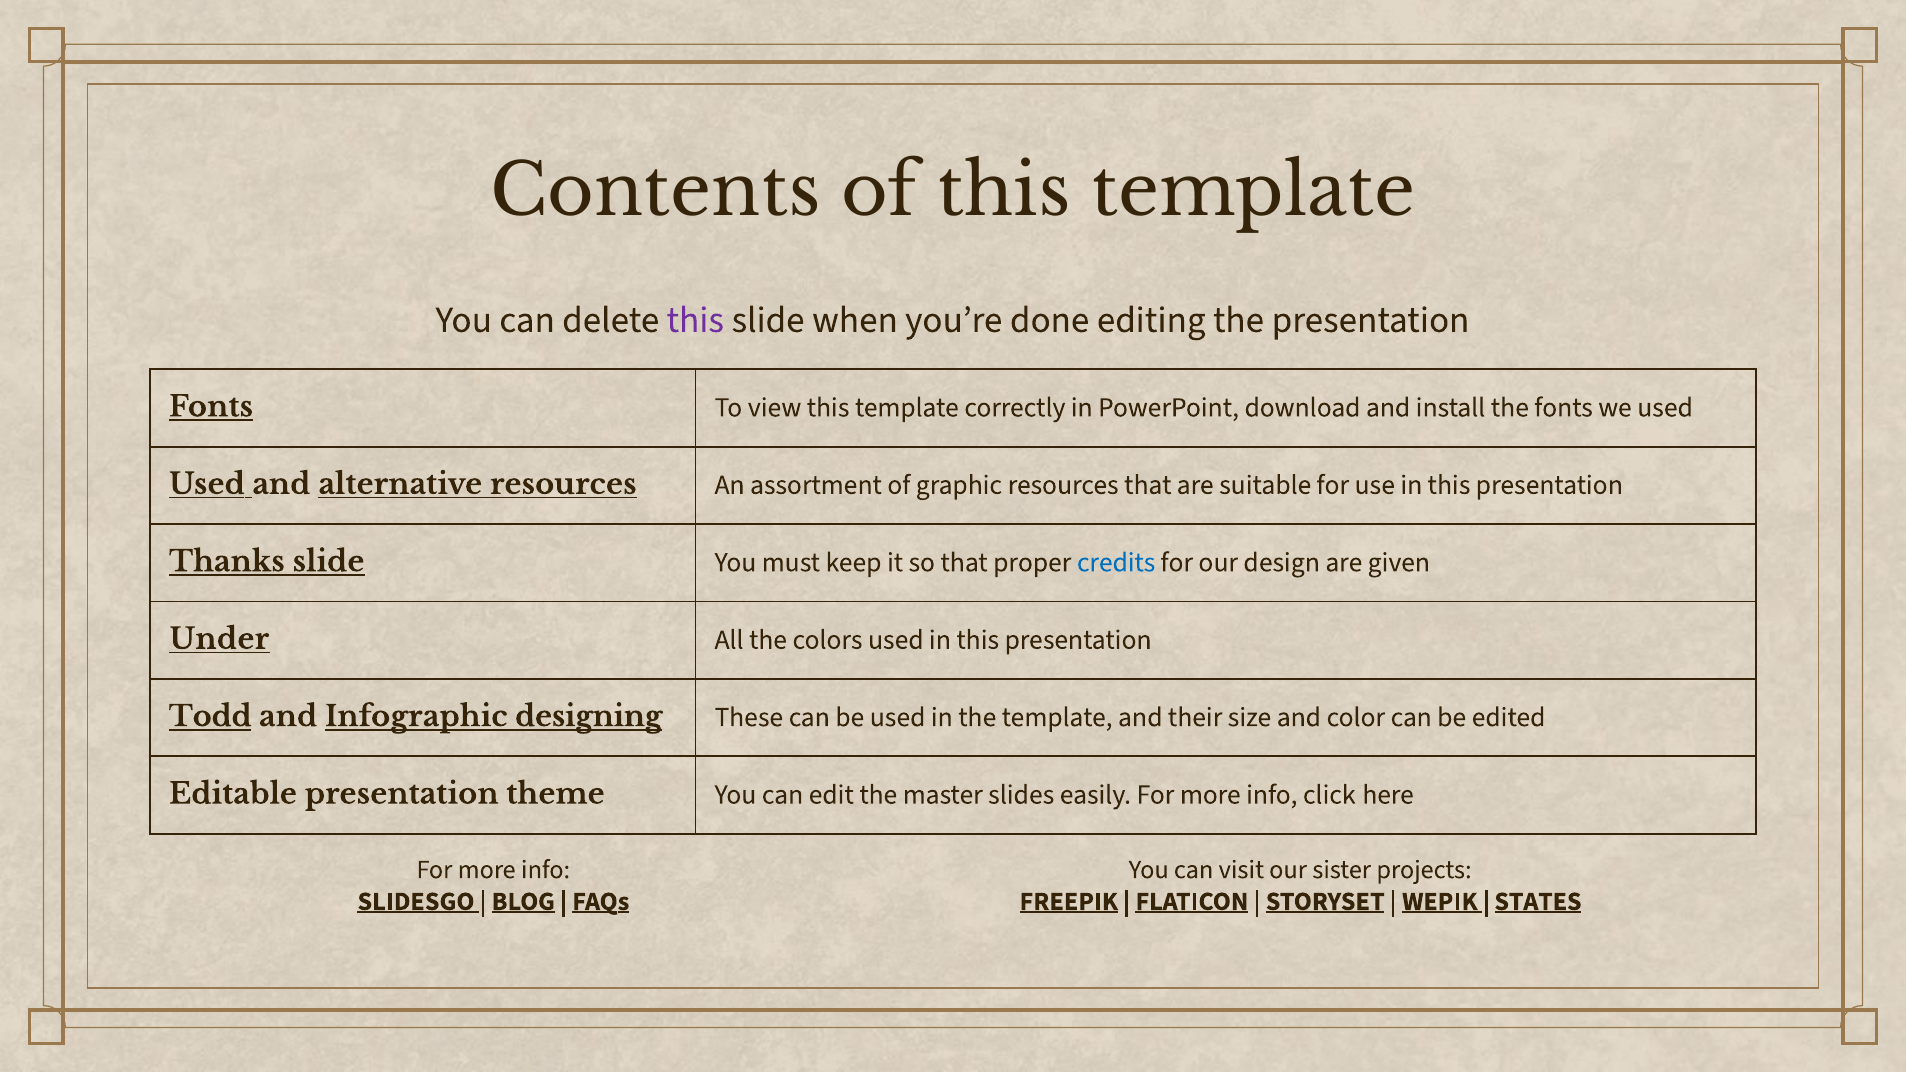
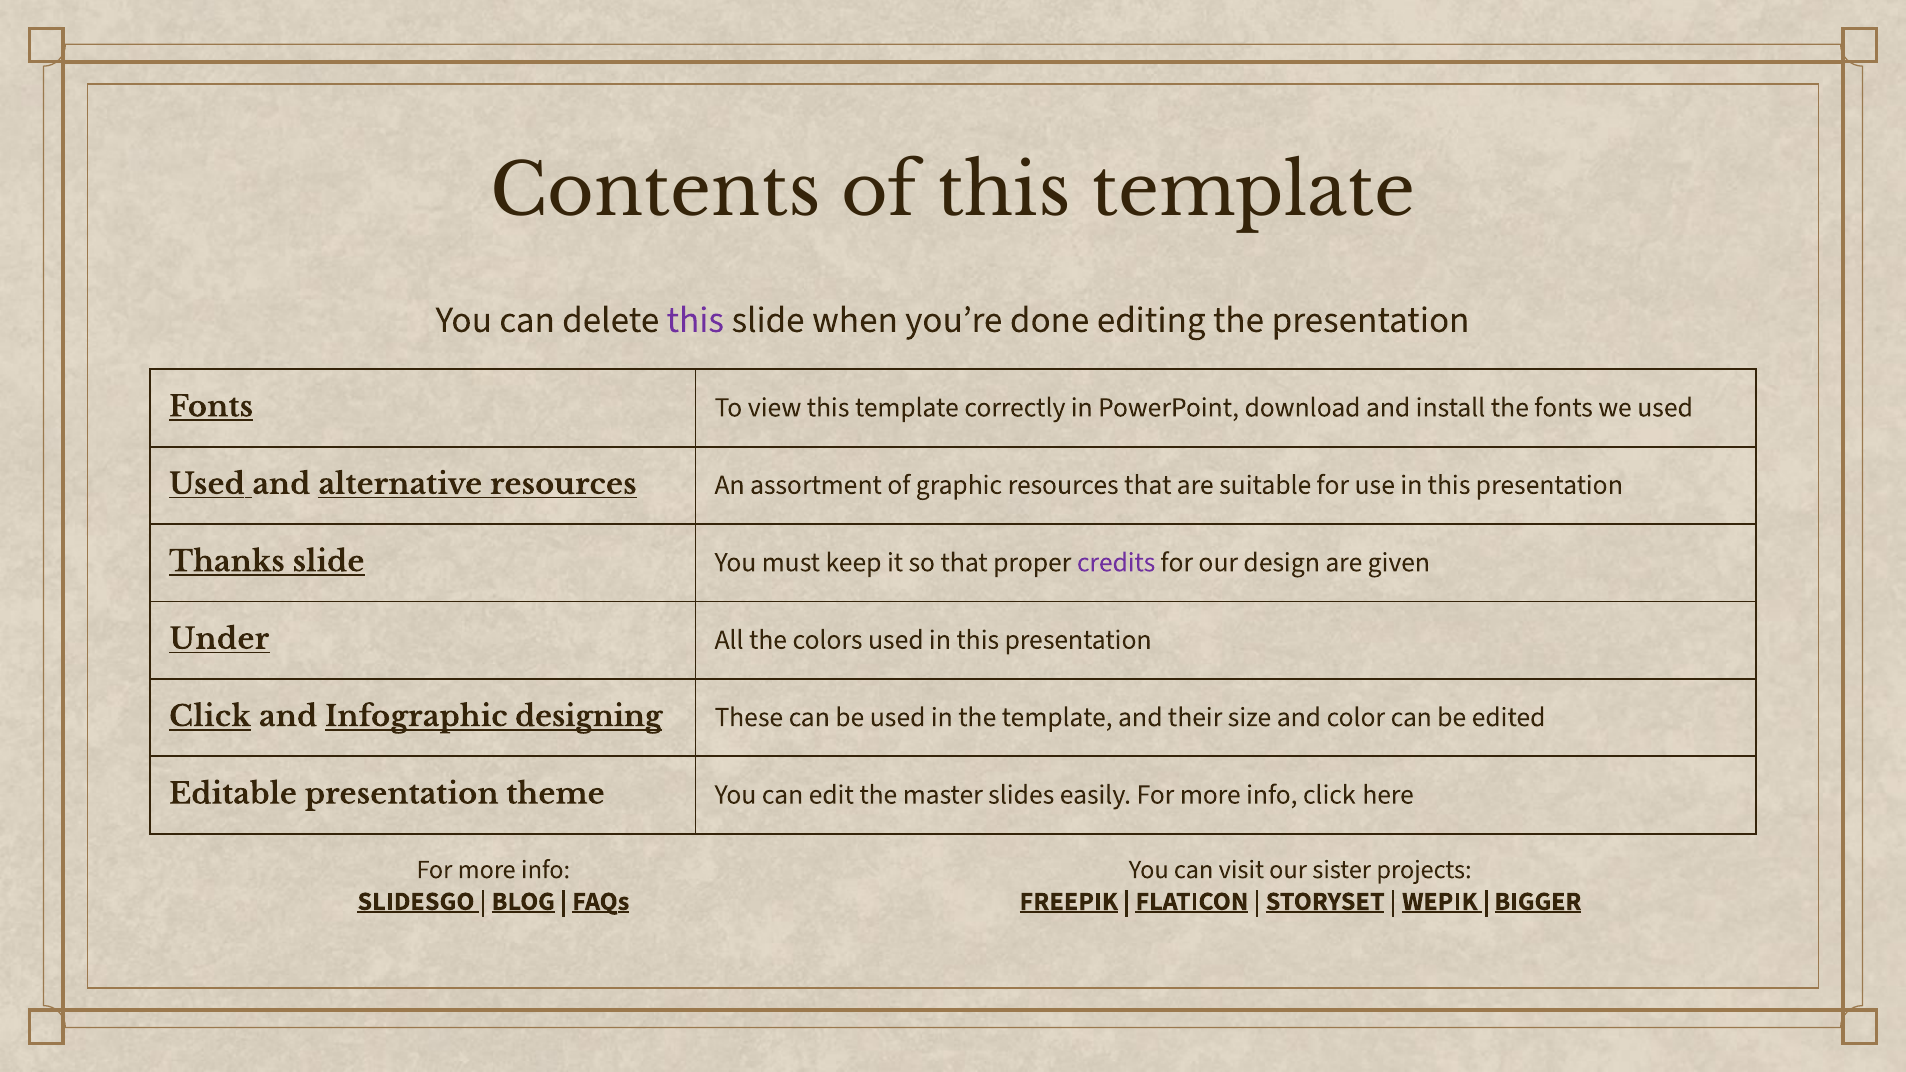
credits colour: blue -> purple (1116, 562)
Todd: Todd -> Click (210, 717)
STATES: STATES -> BIGGER (1538, 901)
